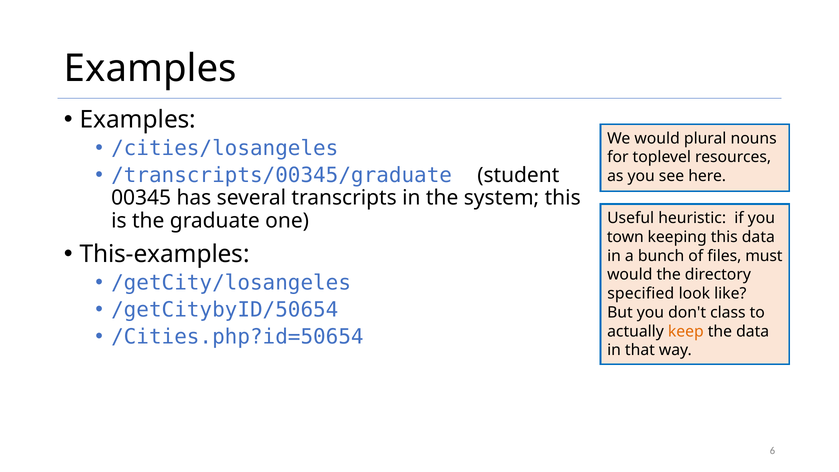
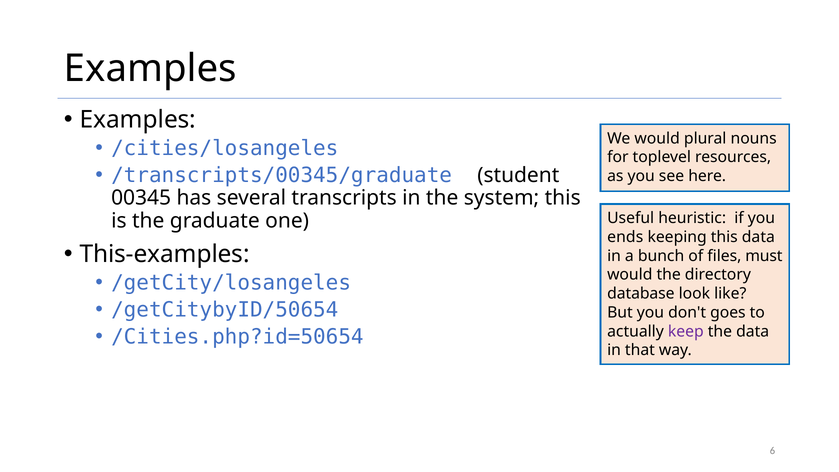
town: town -> ends (625, 237)
specified: specified -> database (641, 294)
class: class -> goes (728, 312)
keep colour: orange -> purple (686, 331)
